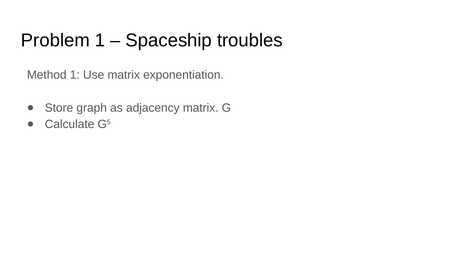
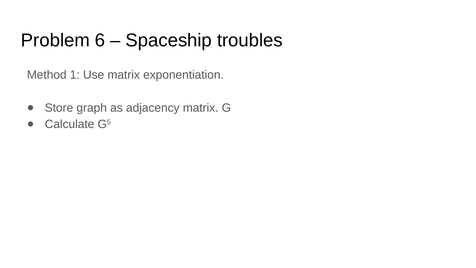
Problem 1: 1 -> 6 (100, 40)
